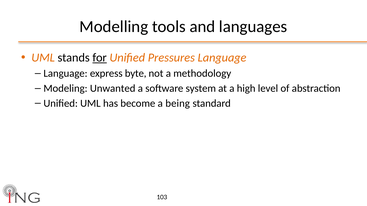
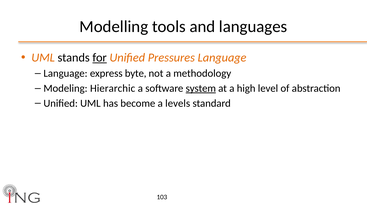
Unwanted: Unwanted -> Hierarchic (113, 89)
system underline: none -> present (201, 89)
being: being -> levels (178, 103)
